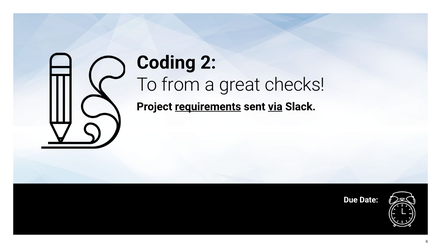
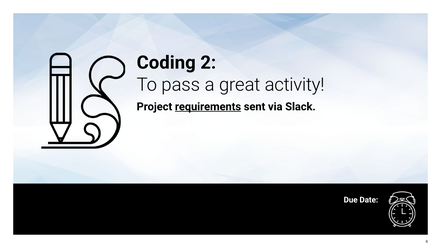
from: from -> pass (181, 85)
checks: checks -> activity (295, 85)
via underline: present -> none (275, 107)
